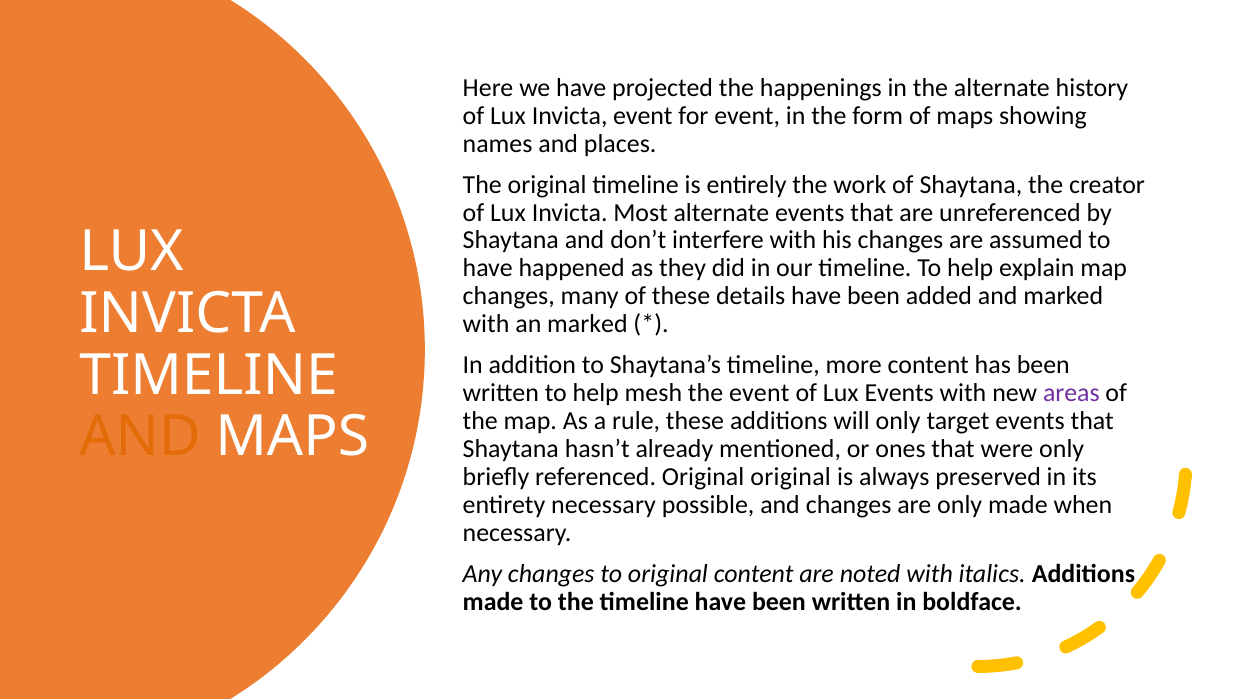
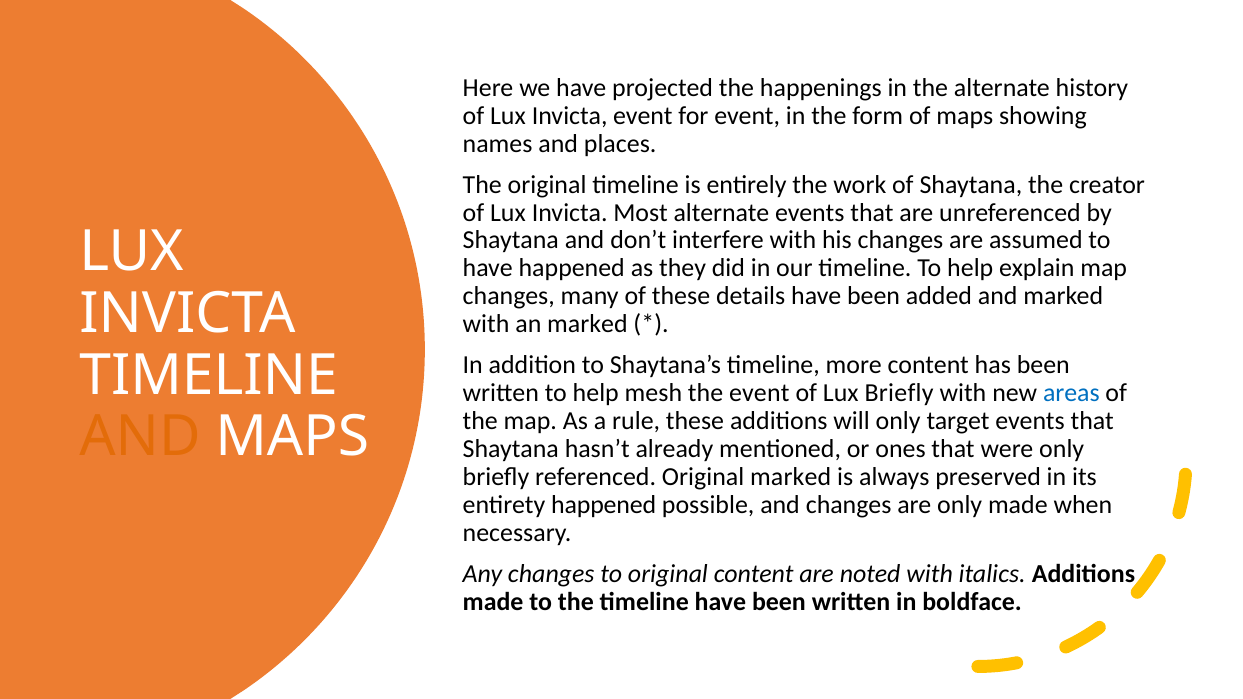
Lux Events: Events -> Briefly (899, 393)
areas colour: purple -> blue (1071, 393)
Original original: original -> marked (791, 477)
entirety necessary: necessary -> happened (604, 505)
